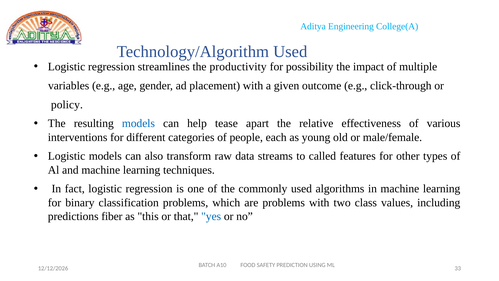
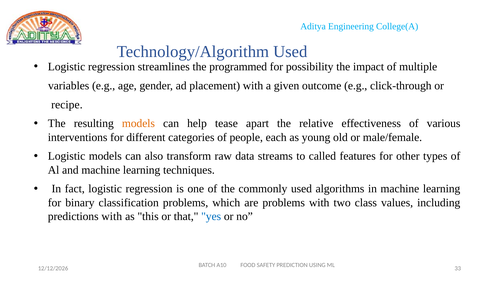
productivity: productivity -> programmed (238, 67)
policy: policy -> recipe (67, 104)
models colour: blue -> orange (138, 123)
predictions fiber: fiber -> with (112, 216)
